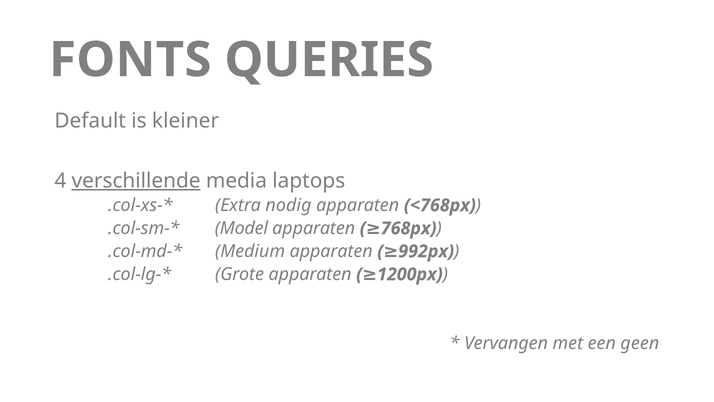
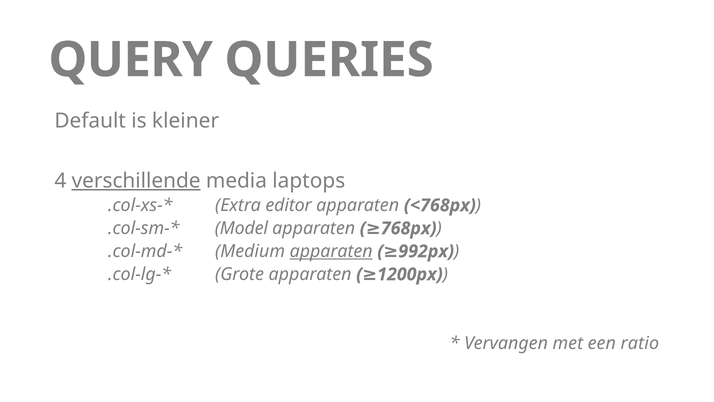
FONTS: FONTS -> QUERY (131, 60)
nodig: nodig -> editor (289, 205)
apparaten underline: none -> present (331, 251)
geen: geen -> ratio (640, 343)
